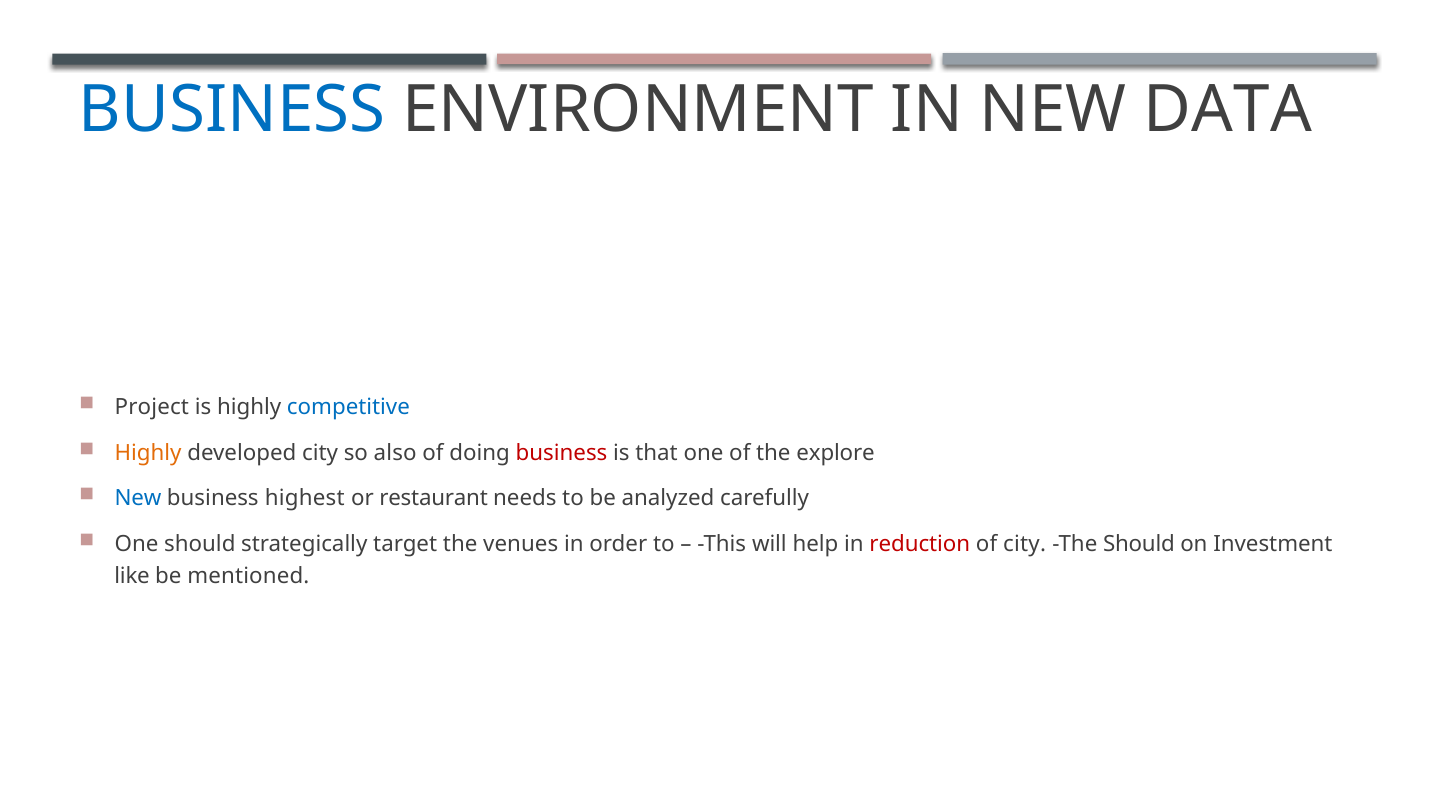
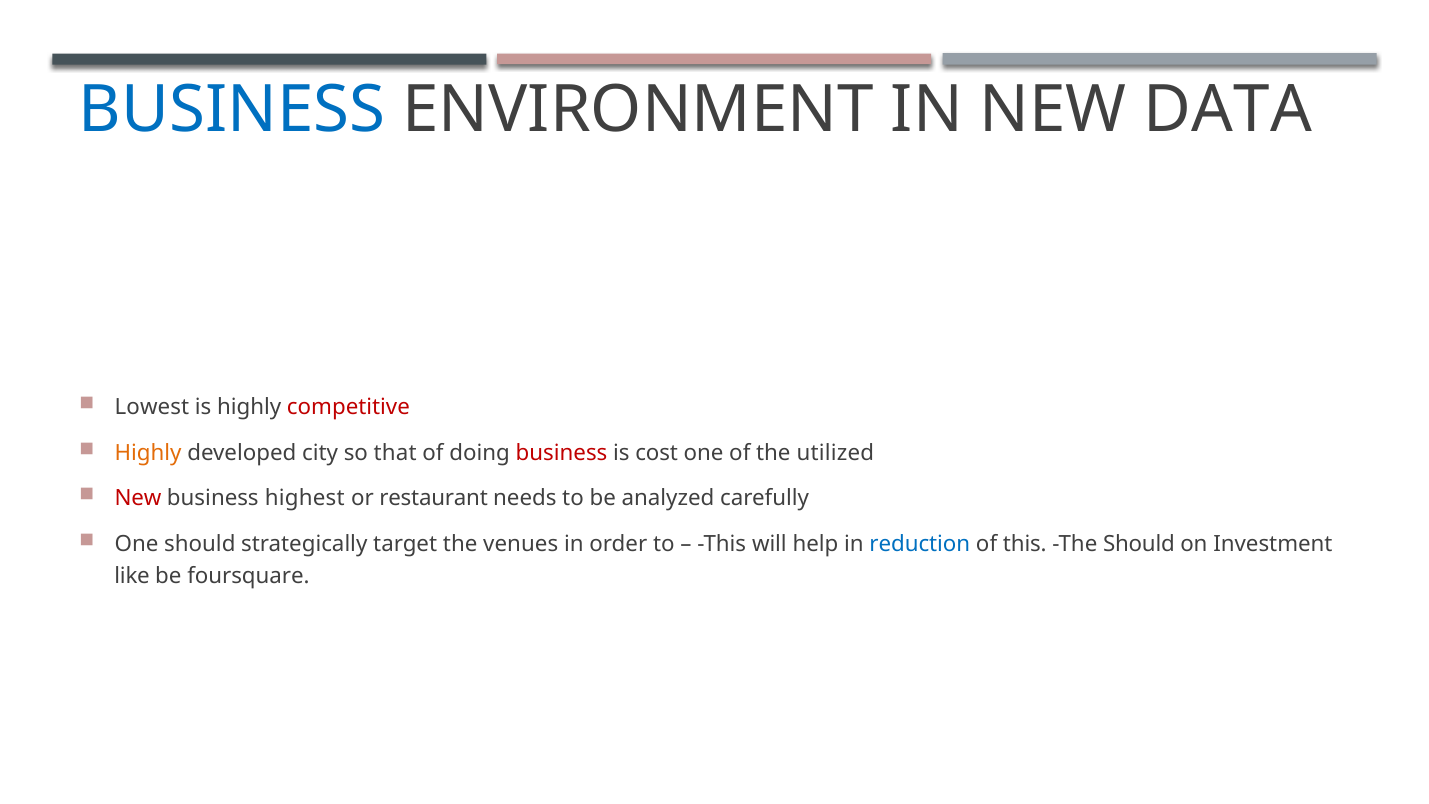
Project: Project -> Lowest (152, 407)
competitive colour: blue -> red (348, 407)
also: also -> that (395, 453)
that: that -> cost (657, 453)
explore: explore -> utilized (835, 453)
New colour: blue -> red (138, 498)
reduction colour: red -> blue (920, 544)
of city: city -> this (1025, 544)
mentioned: mentioned -> foursquare (248, 576)
